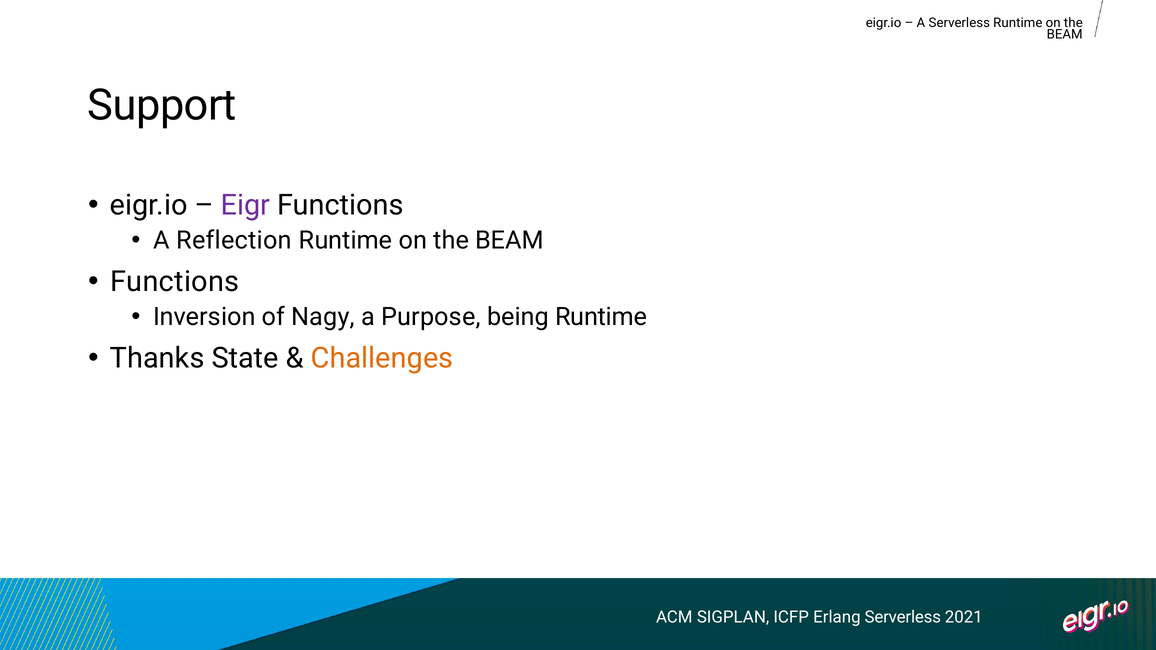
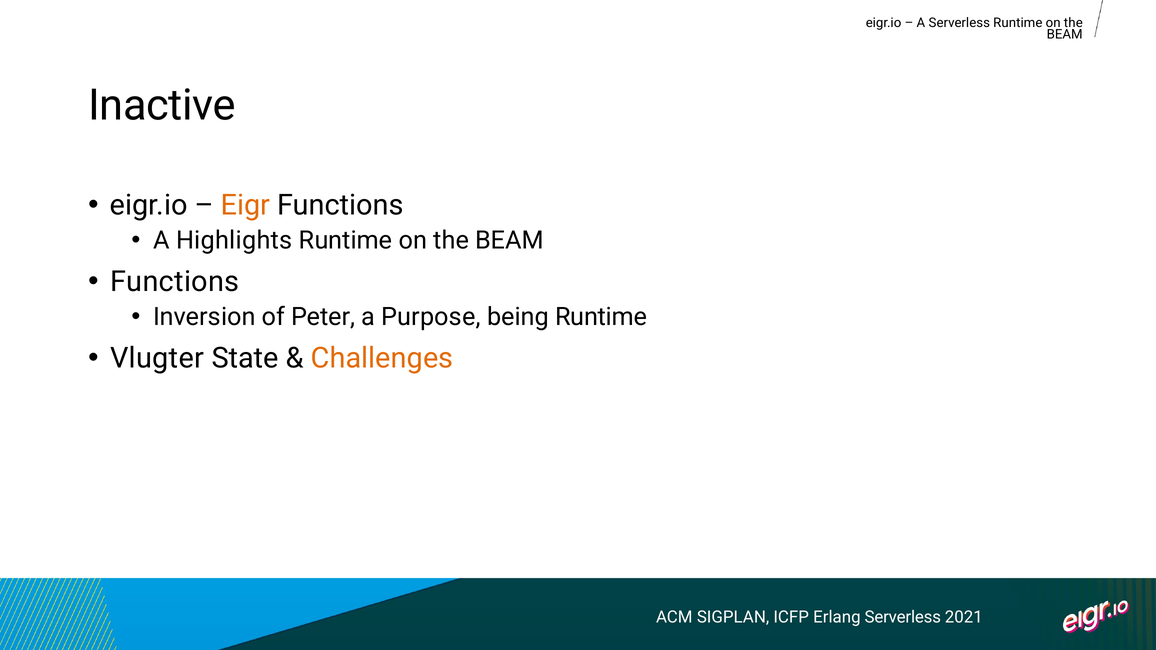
Support: Support -> Inactive (162, 105)
Eigr colour: purple -> orange (245, 205)
Reflection: Reflection -> Highlights (234, 240)
Nagy: Nagy -> Peter (323, 317)
Thanks: Thanks -> Vlugter (157, 358)
